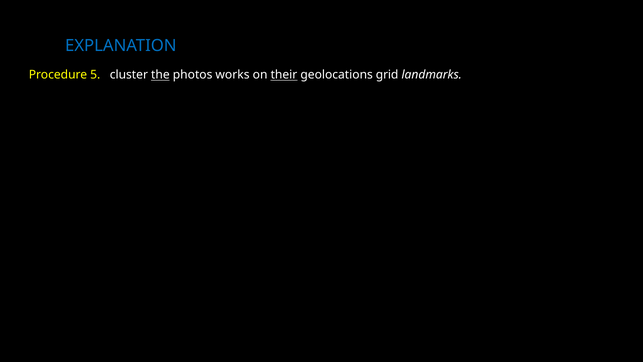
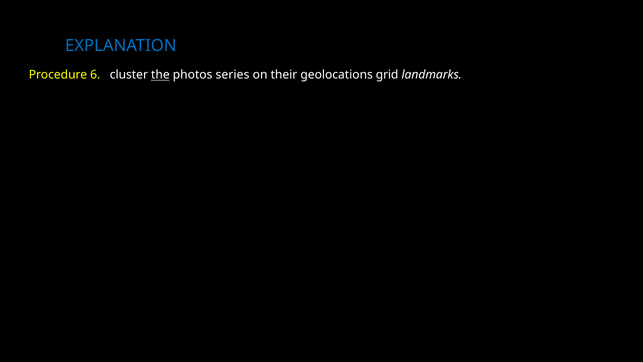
5: 5 -> 6 (95, 75)
works: works -> series (232, 75)
their underline: present -> none (284, 75)
